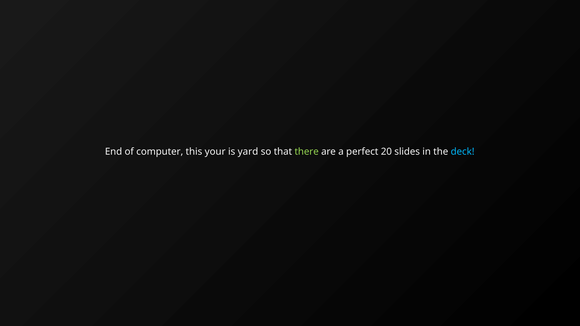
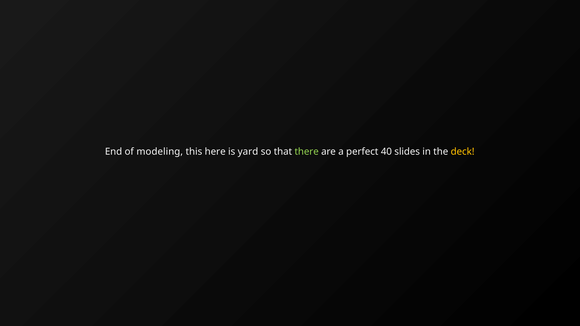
computer: computer -> modeling (160, 152)
your: your -> here (215, 152)
20: 20 -> 40 (386, 152)
deck colour: light blue -> yellow (463, 152)
